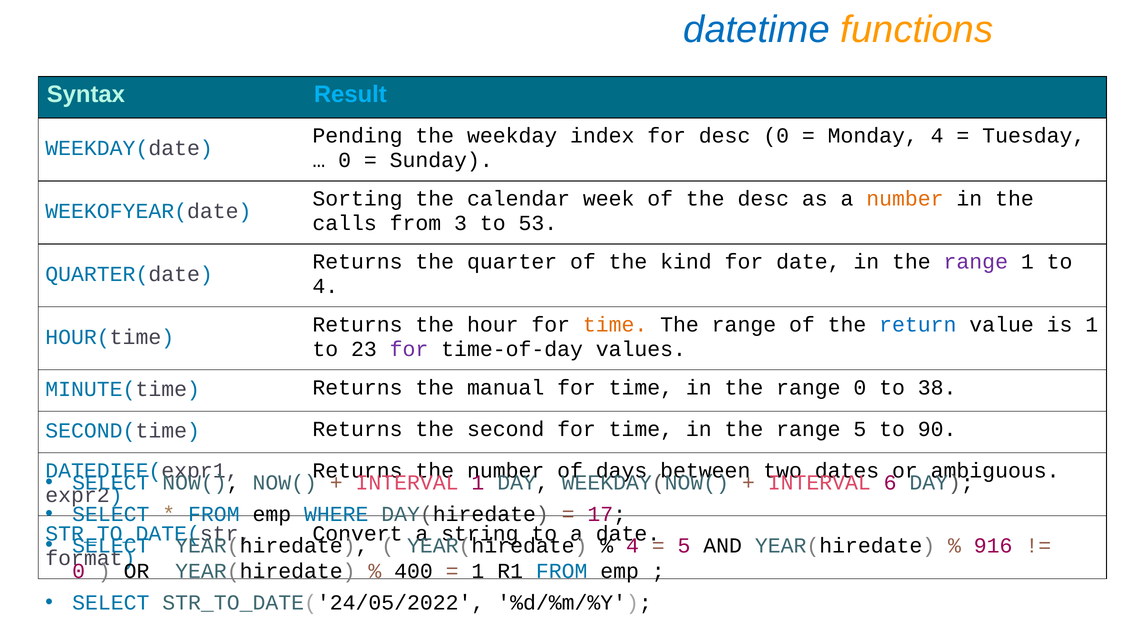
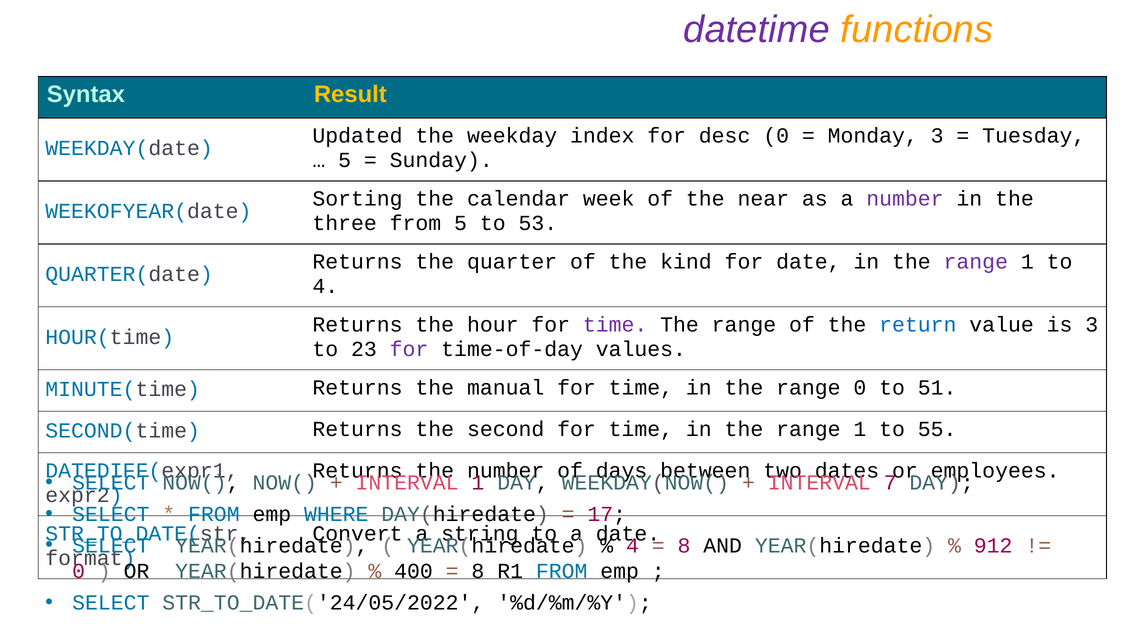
datetime colour: blue -> purple (757, 30)
Result colour: light blue -> yellow (350, 94)
Pending: Pending -> Updated (358, 136)
Monday 4: 4 -> 3 (937, 136)
0: 0 -> 5 (345, 160)
the desc: desc -> near (763, 199)
number colour: orange -> purple (905, 199)
calls: calls -> three (345, 223)
from 3: 3 -> 5 (461, 223)
time colour: orange -> purple (615, 325)
is 1: 1 -> 3 (1092, 325)
38: 38 -> 51 (937, 388)
5: 5 -> 1 (860, 429)
90: 90 -> 55 (937, 429)
ambiguous: ambiguous -> employees (995, 471)
6: 6 -> 7 (890, 483)
5: 5 -> 8 (684, 546)
916: 916 -> 912 (993, 546)
1: 1 -> 8 (478, 571)
